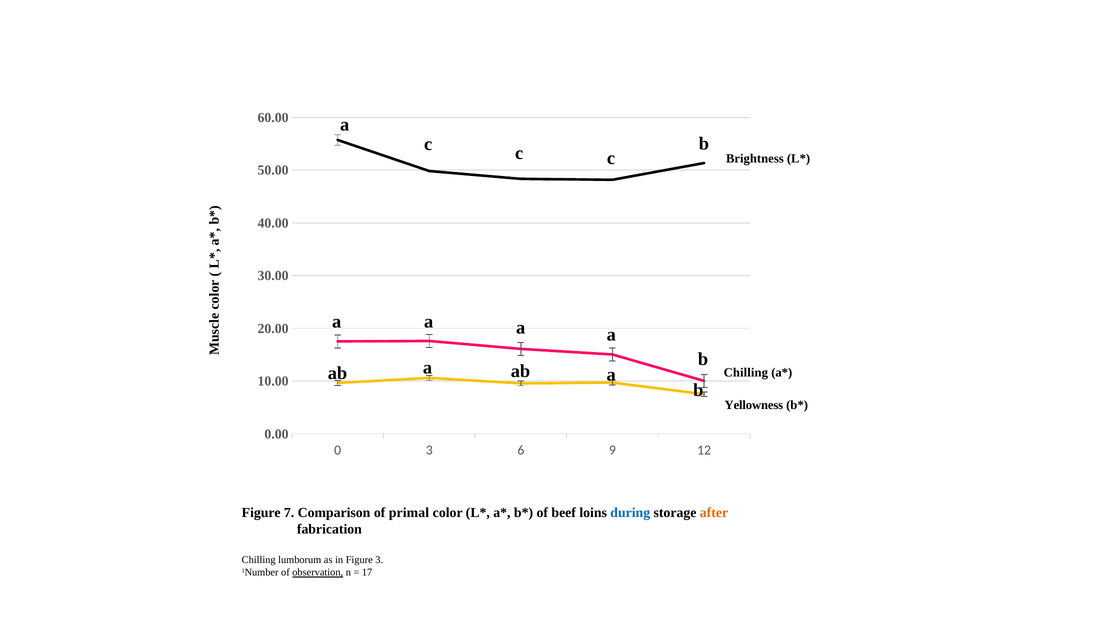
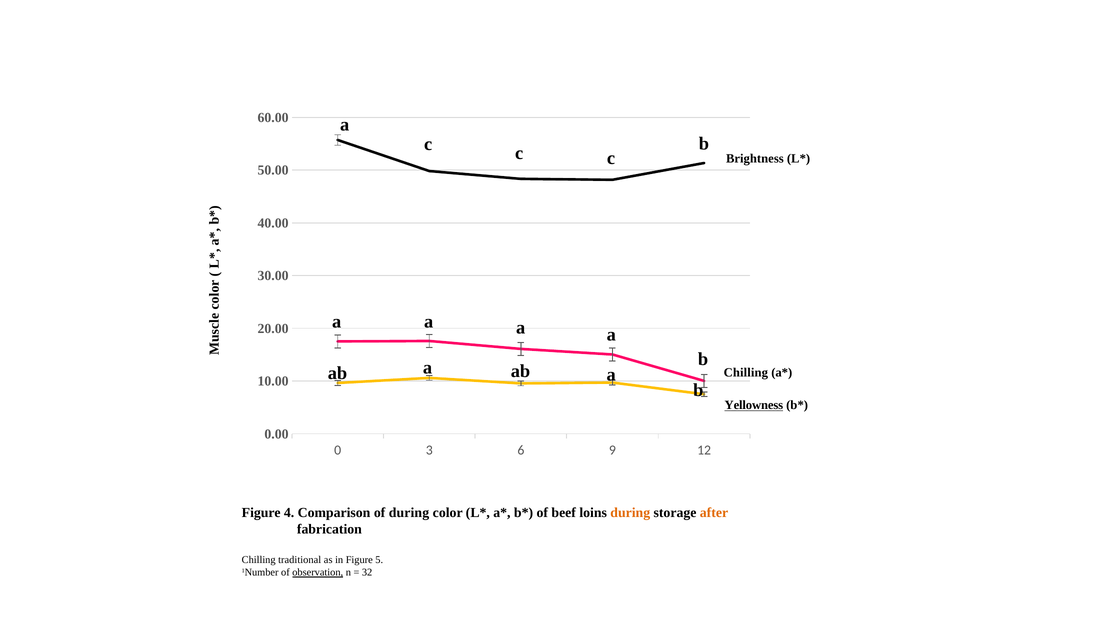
Yellowness underline: none -> present (754, 405)
7: 7 -> 4 (289, 513)
of primal: primal -> during (409, 513)
during colour: blue -> orange (630, 513)
lumborum: lumborum -> traditional (300, 560)
Figure 3: 3 -> 5 (379, 560)
17: 17 -> 32 (367, 572)
